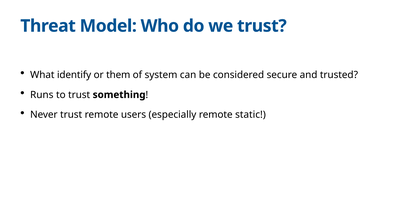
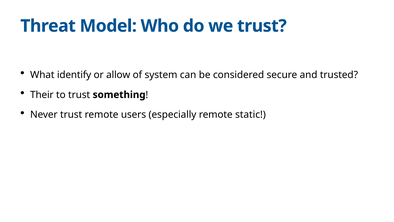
them: them -> allow (118, 75)
Runs: Runs -> Their (42, 95)
